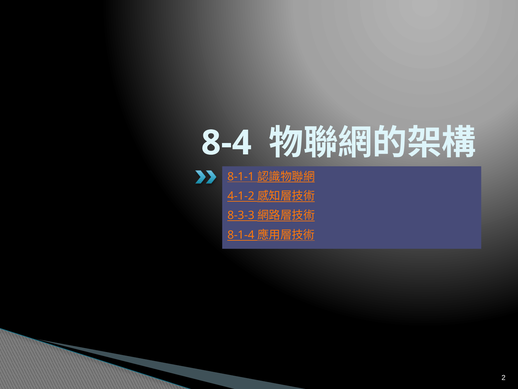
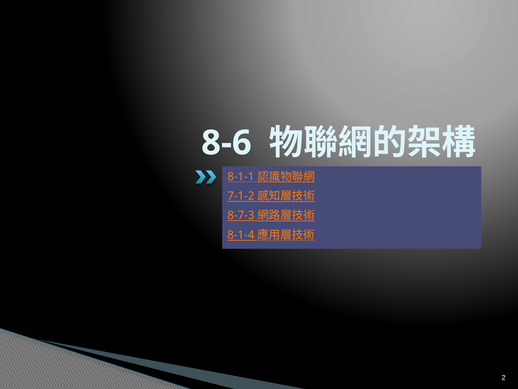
8-4: 8-4 -> 8-6 (226, 143)
4-1-2: 4-1-2 -> 7-1-2 (241, 196)
8-3-3: 8-3-3 -> 8-7-3 (241, 215)
